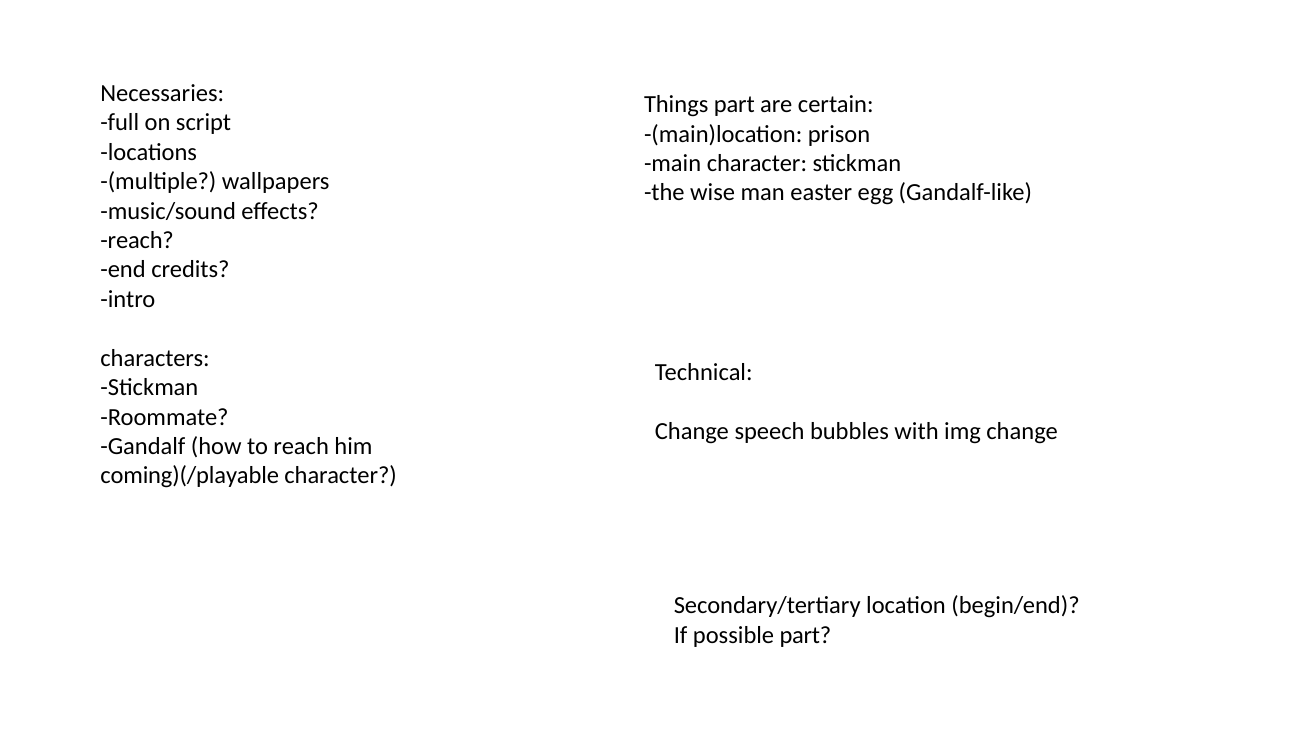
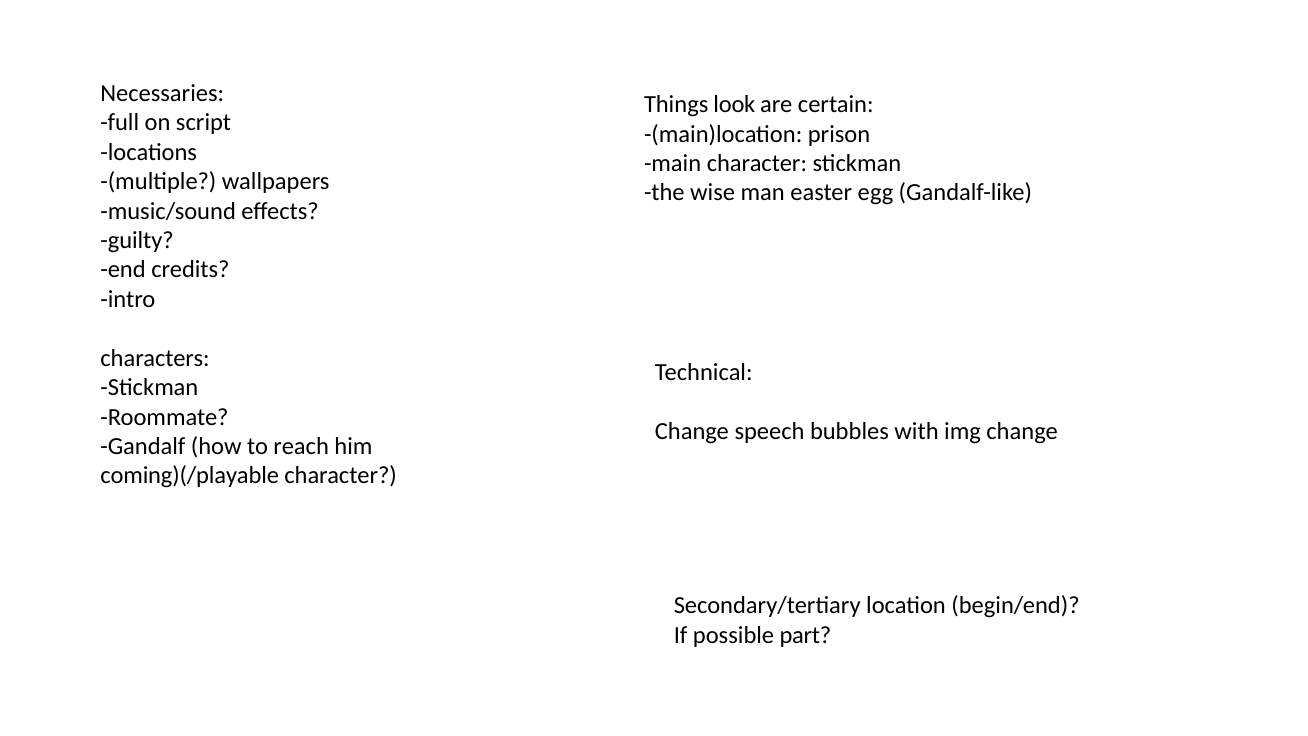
Things part: part -> look (734, 104)
reach: reach -> guilty (137, 240)
